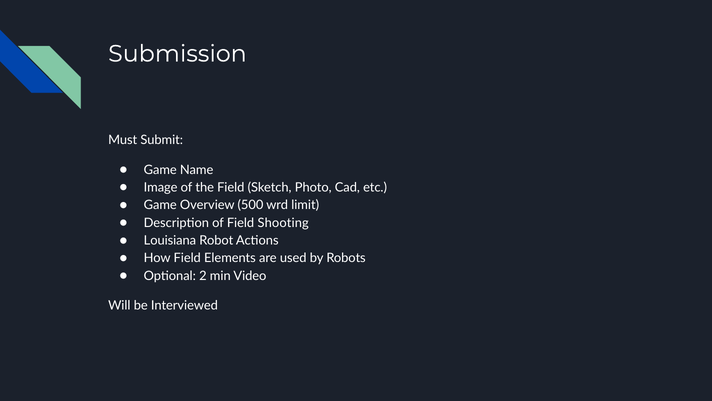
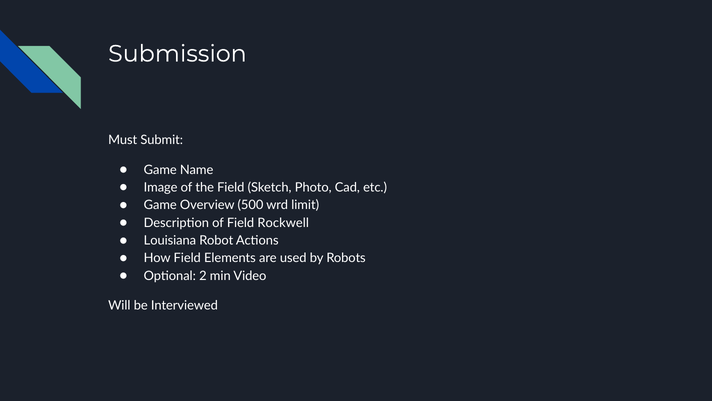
Shooting: Shooting -> Rockwell (283, 223)
